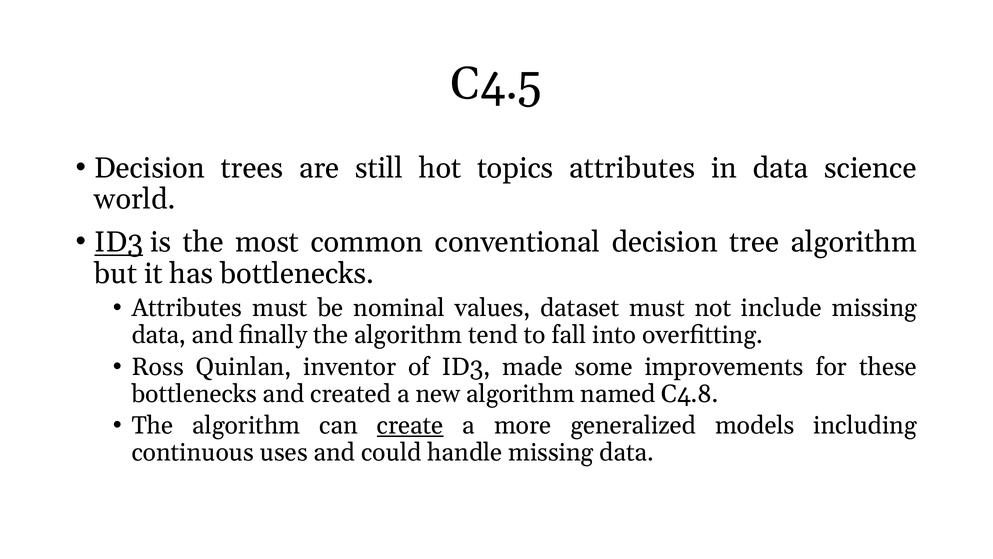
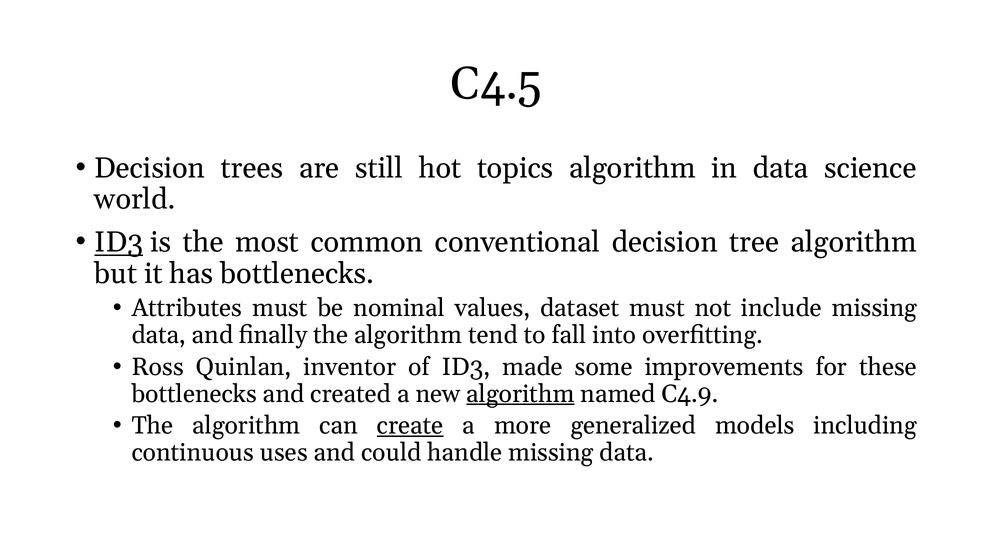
topics attributes: attributes -> algorithm (632, 168)
algorithm underline: none -> present (520, 393)
C4.8: C4.8 -> C4.9 (690, 393)
